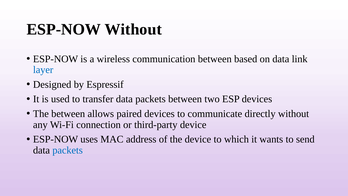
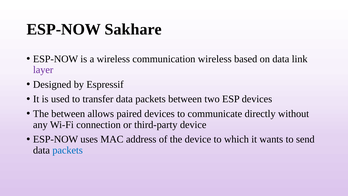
ESP-NOW Without: Without -> Sakhare (133, 29)
communication between: between -> wireless (215, 59)
layer colour: blue -> purple (43, 70)
